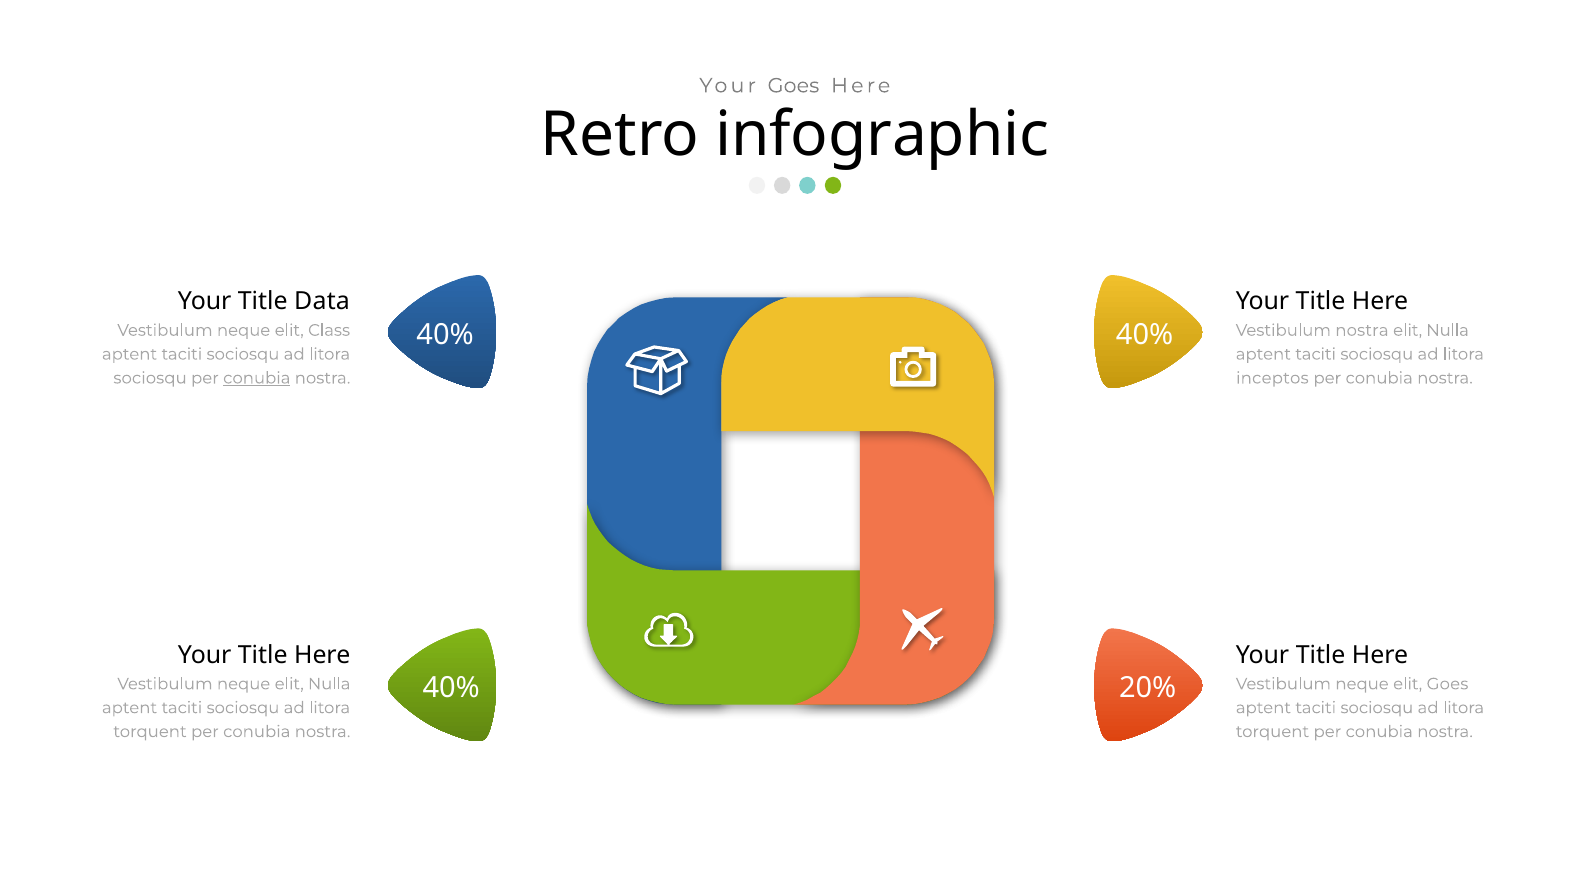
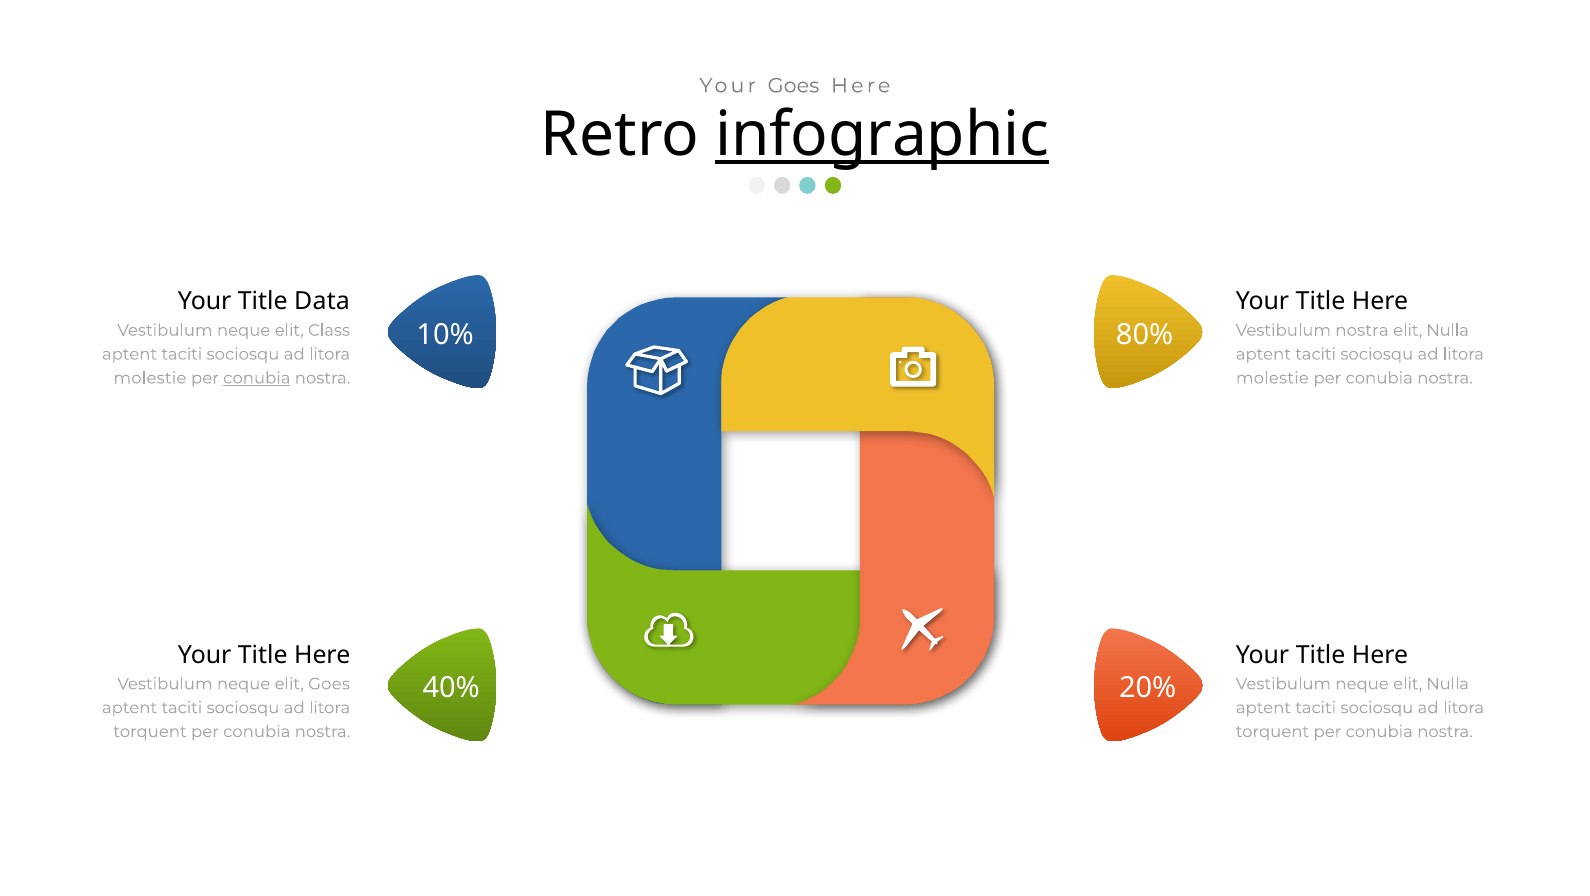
infographic underline: none -> present (882, 135)
40%: 40% -> 10% (445, 335)
40%: 40% -> 80% (1145, 335)
sociosqu: sociosqu -> molestie (150, 378)
inceptos: inceptos -> molestie (1272, 378)
neque elit Nulla: Nulla -> Goes (329, 684)
neque elit Goes: Goes -> Nulla (1448, 684)
